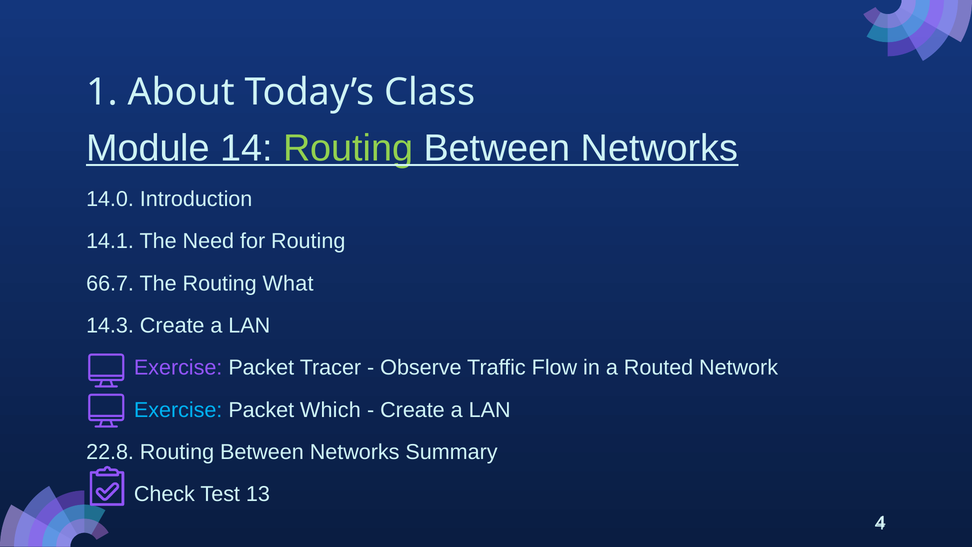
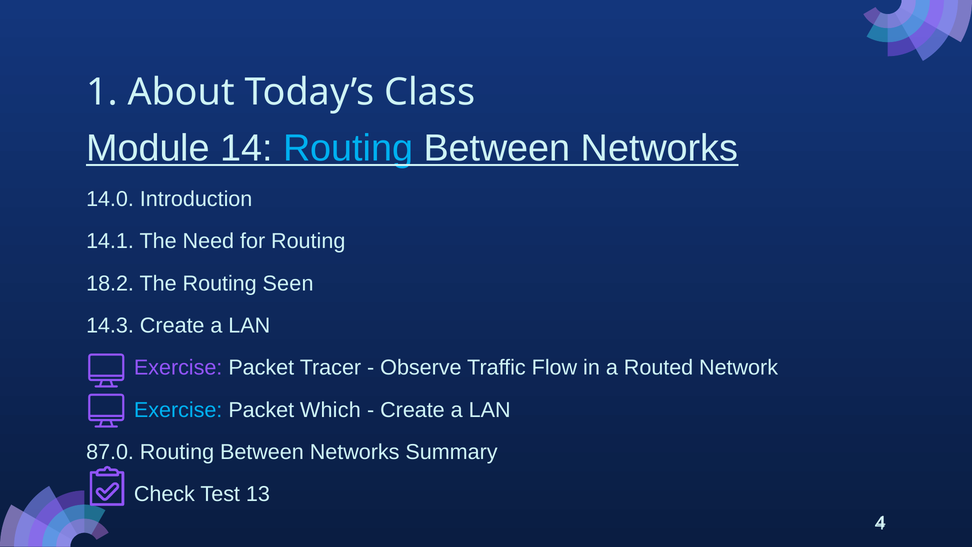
Routing colour: light green -> light blue (348, 148)
66.7: 66.7 -> 18.2 (110, 283)
What: What -> Seen (288, 283)
22.8: 22.8 -> 87.0 (110, 452)
